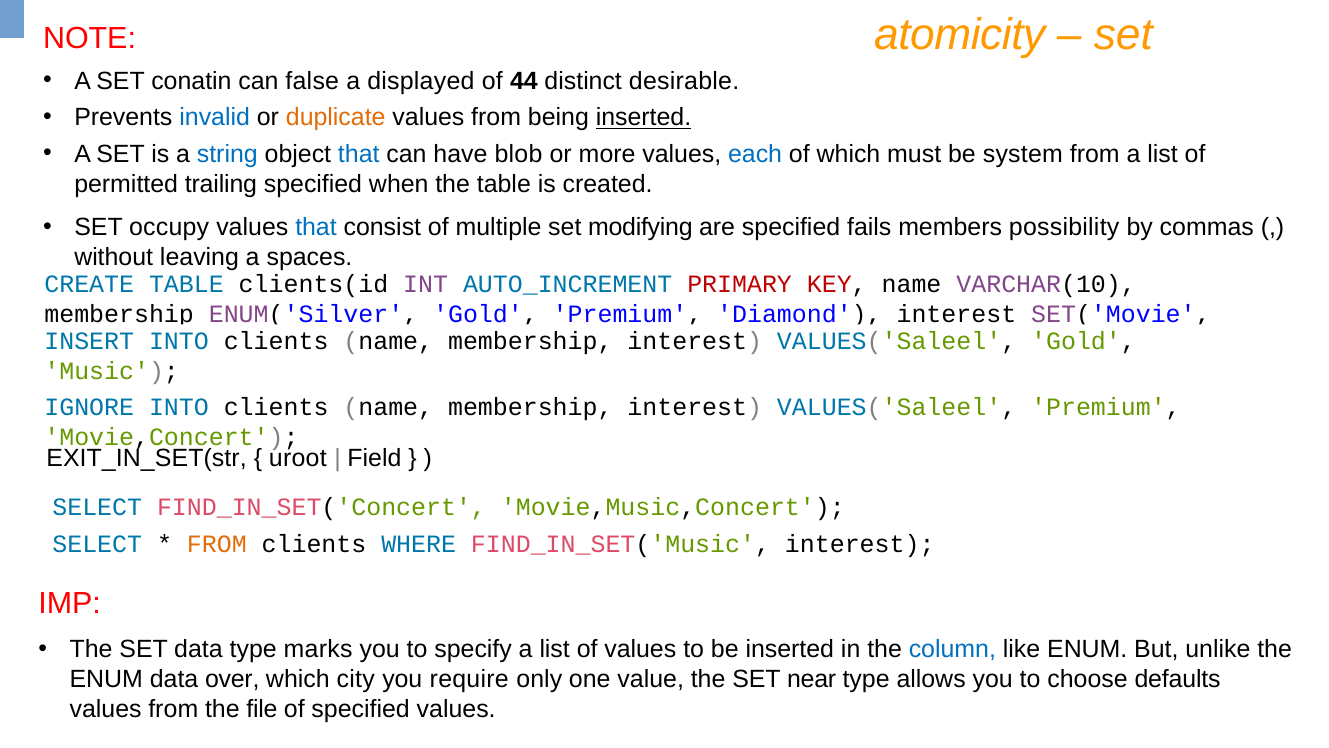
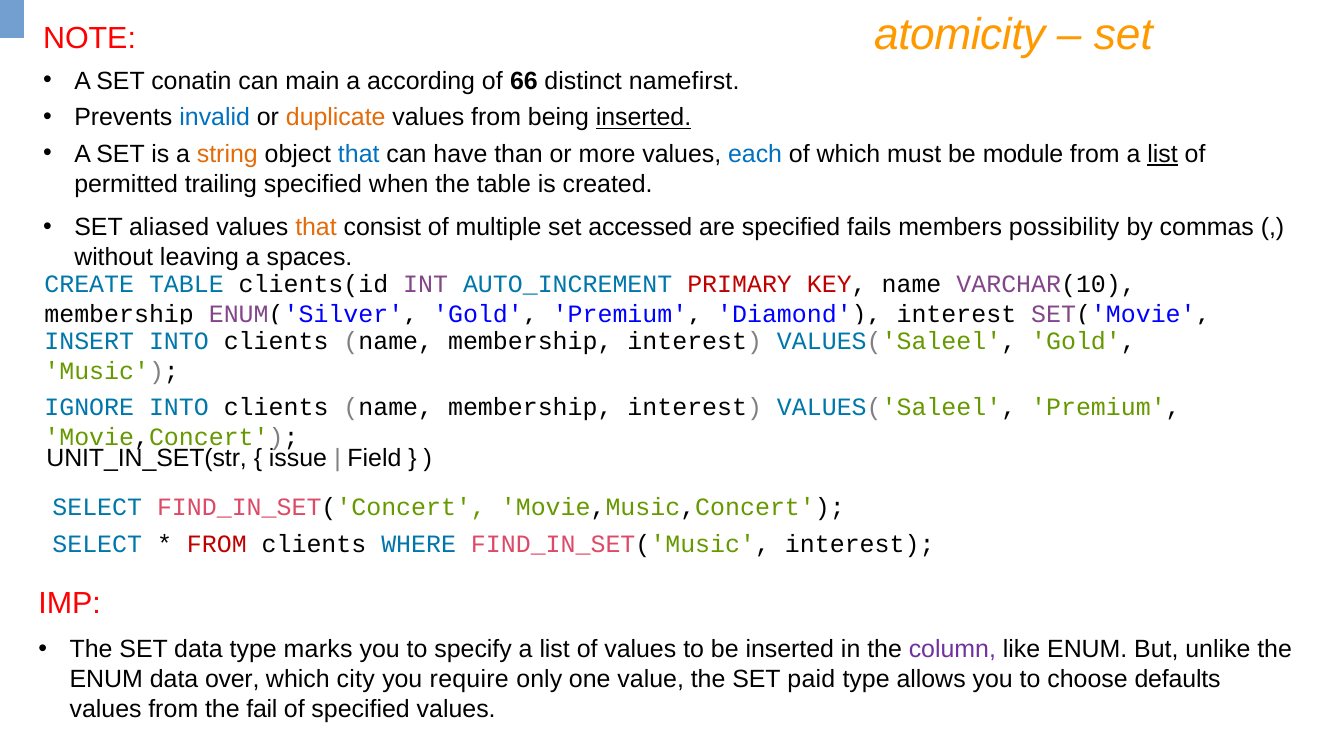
false: false -> main (312, 81)
displayed: displayed -> according (421, 81)
44: 44 -> 66 (524, 81)
desirable: desirable -> namefirst (684, 81)
string colour: blue -> orange (227, 154)
blob: blob -> than (519, 154)
system: system -> module (1023, 154)
list underline: none -> present (1163, 154)
occupy: occupy -> aliased (169, 227)
that colour: blue -> orange (316, 227)
modifying: modifying -> accessed (640, 227)
EXIT_IN_SET(str: EXIT_IN_SET(str -> UNIT_IN_SET(str (147, 458)
uroot: uroot -> issue (298, 458)
FROM colour: orange -> red (217, 544)
column colour: blue -> purple (952, 649)
near: near -> paid (811, 679)
file: file -> fail (262, 709)
